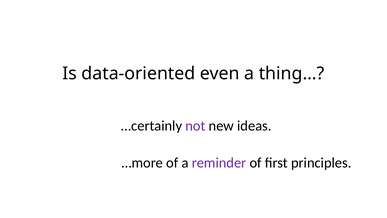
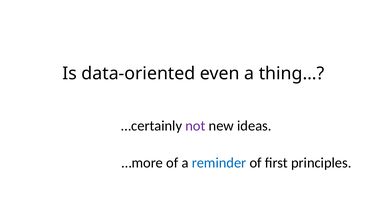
reminder colour: purple -> blue (219, 163)
